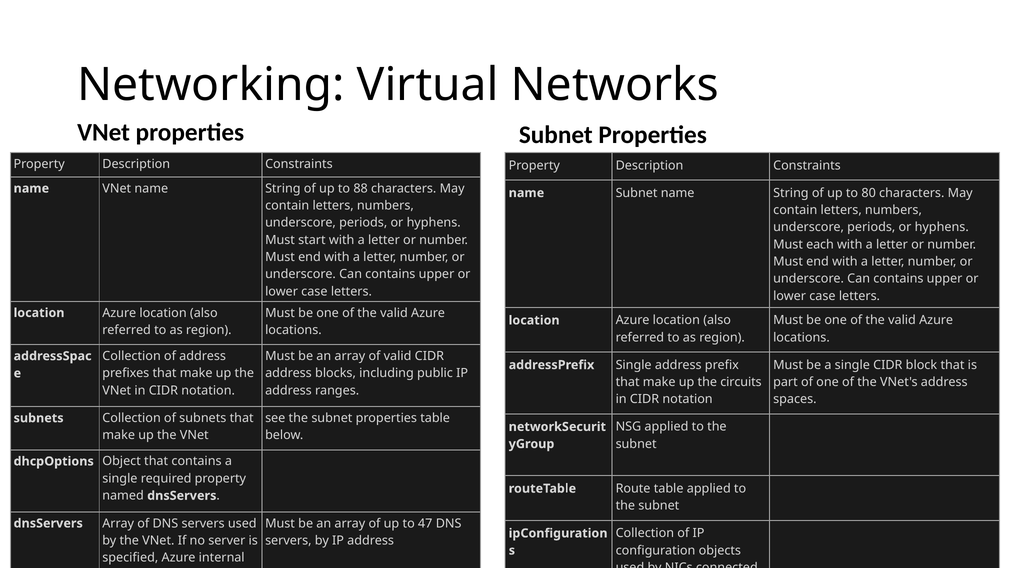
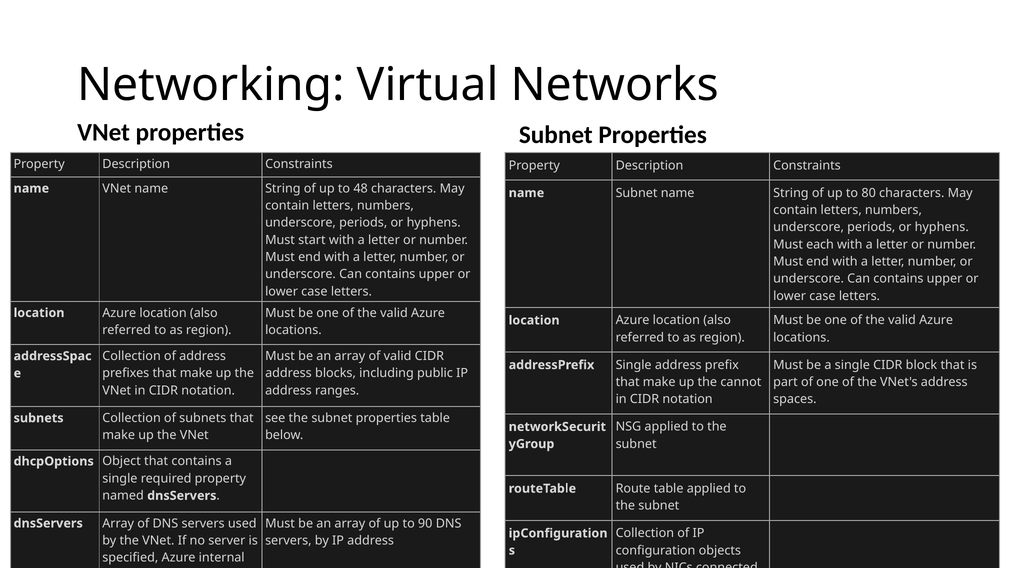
88: 88 -> 48 (361, 188)
circuits: circuits -> cannot (741, 382)
47: 47 -> 90 (425, 523)
